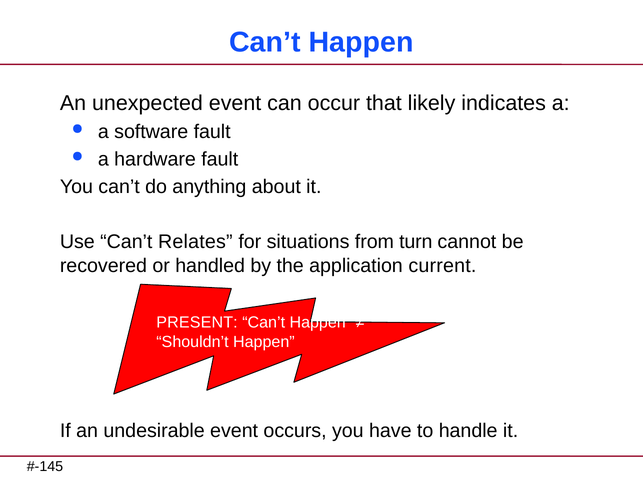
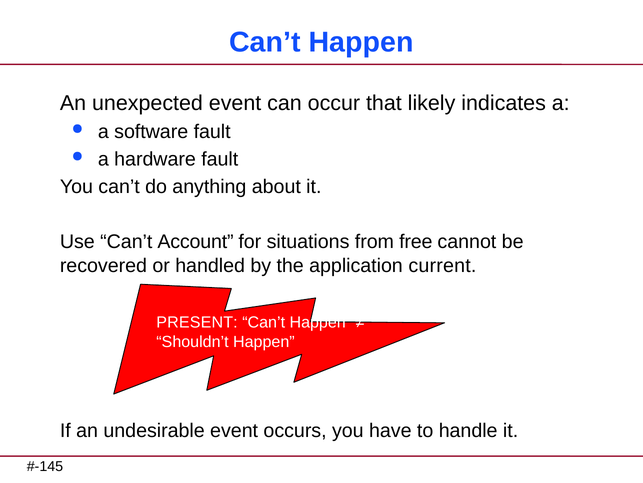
Relates: Relates -> Account (196, 242)
turn: turn -> free (416, 242)
